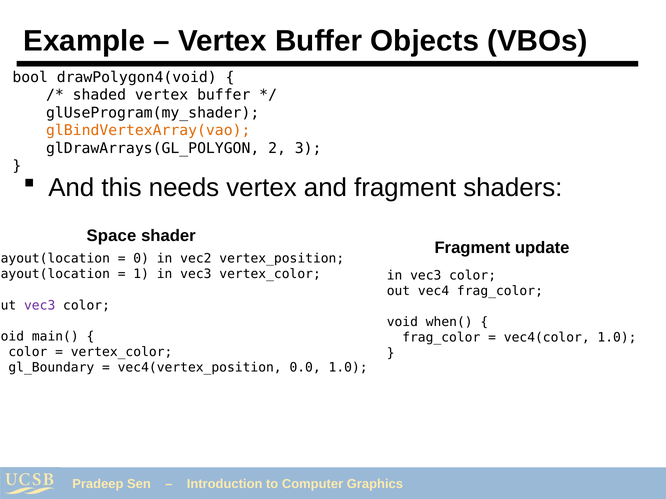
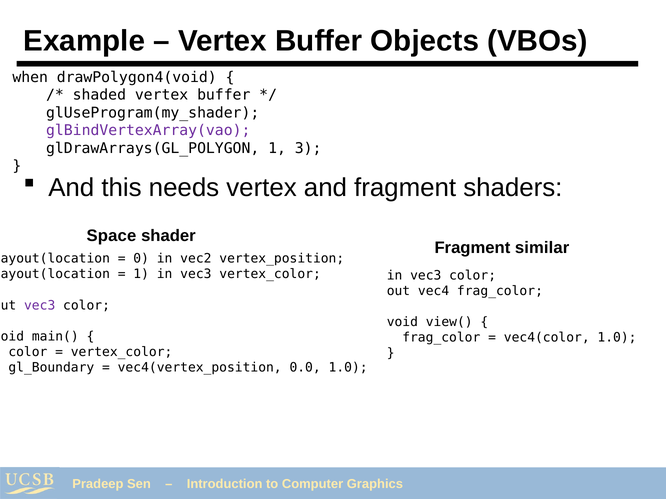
bool: bool -> when (30, 77)
glBindVertexArray(vao colour: orange -> purple (148, 131)
glDrawArrays(GL_POLYGON 2: 2 -> 1 (277, 148)
update: update -> similar (542, 248)
when(: when( -> view( (449, 322)
